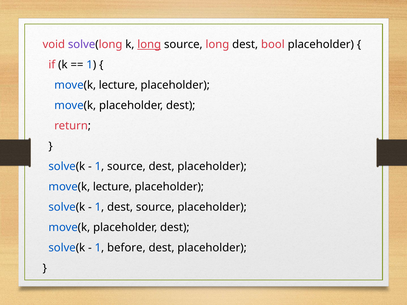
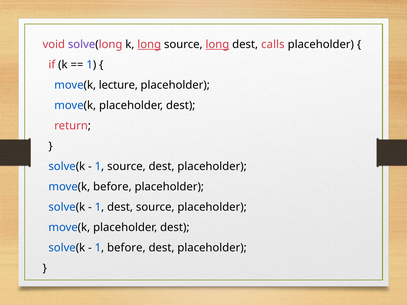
long underline: none -> present (217, 44)
bool: bool -> calls (273, 44)
lecture: lecture -> before (112, 187)
